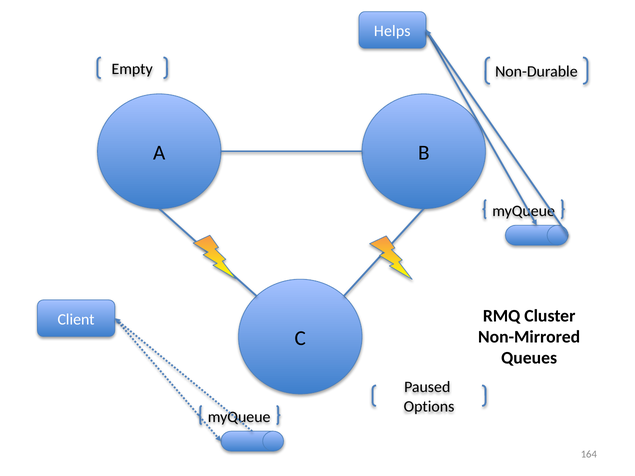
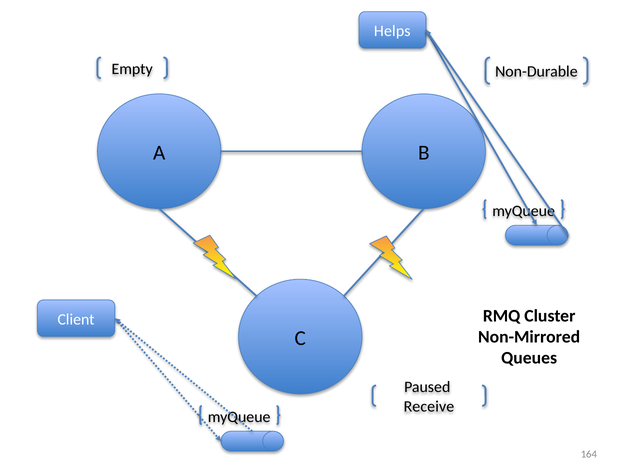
Options: Options -> Receive (429, 406)
